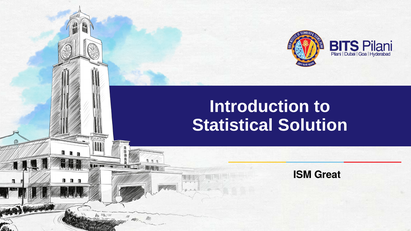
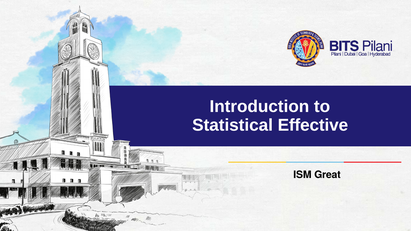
Solution: Solution -> Effective (313, 125)
